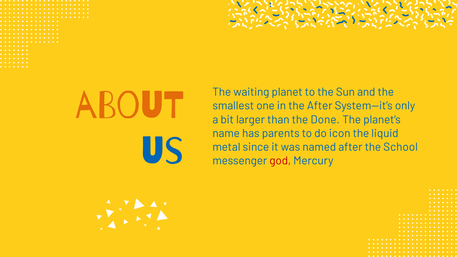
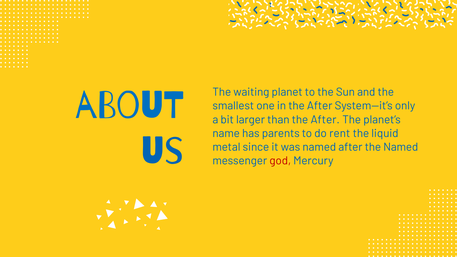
about colour: orange -> blue (130, 105)
than the Done: Done -> After (325, 120)
icon: icon -> rent (340, 133)
the School: School -> Named (401, 147)
